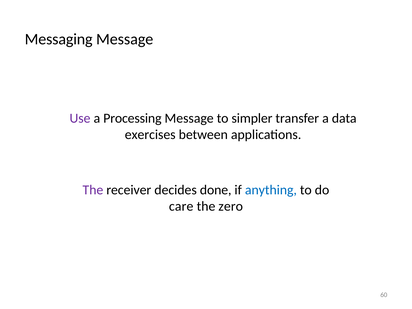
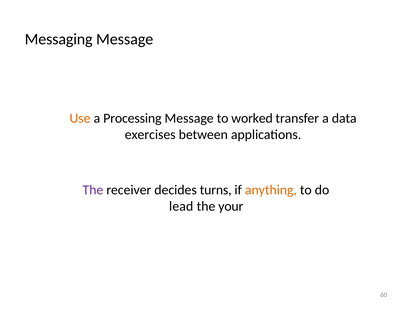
Use colour: purple -> orange (80, 118)
simpler: simpler -> worked (252, 118)
done: done -> turns (216, 190)
anything colour: blue -> orange (271, 190)
care: care -> lead (181, 206)
zero: zero -> your (231, 206)
